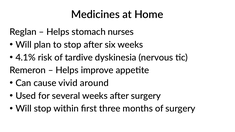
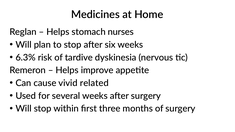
4.1%: 4.1% -> 6.3% (26, 58)
around: around -> related (94, 83)
